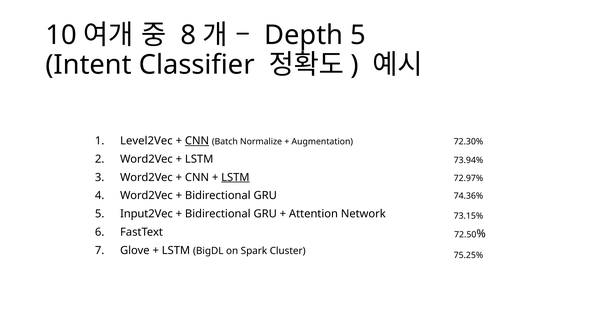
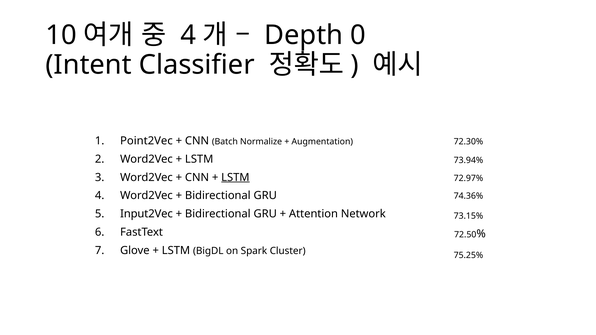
8: 8 -> 4 (188, 35)
Depth 5: 5 -> 0 (358, 35)
Level2Vec: Level2Vec -> Point2Vec (146, 141)
CNN underline: present -> none (197, 141)
